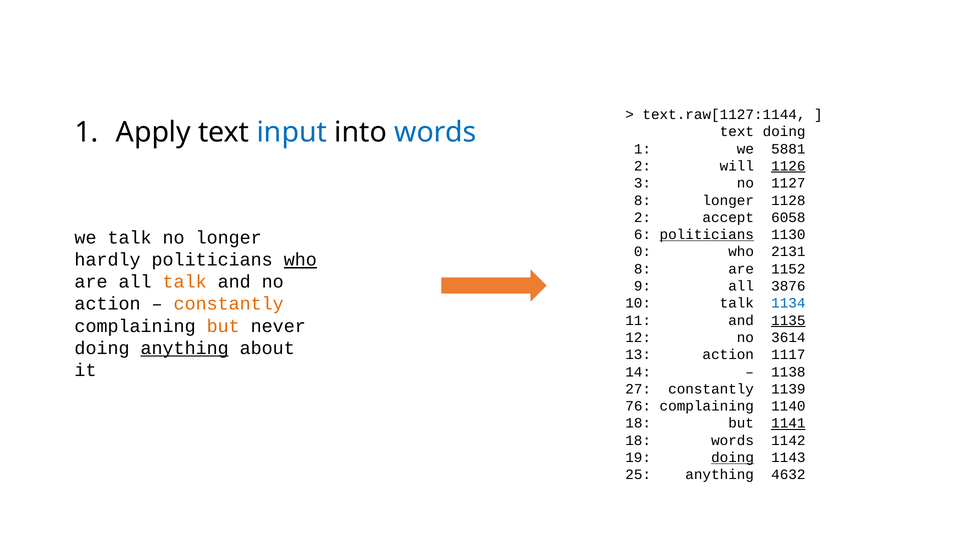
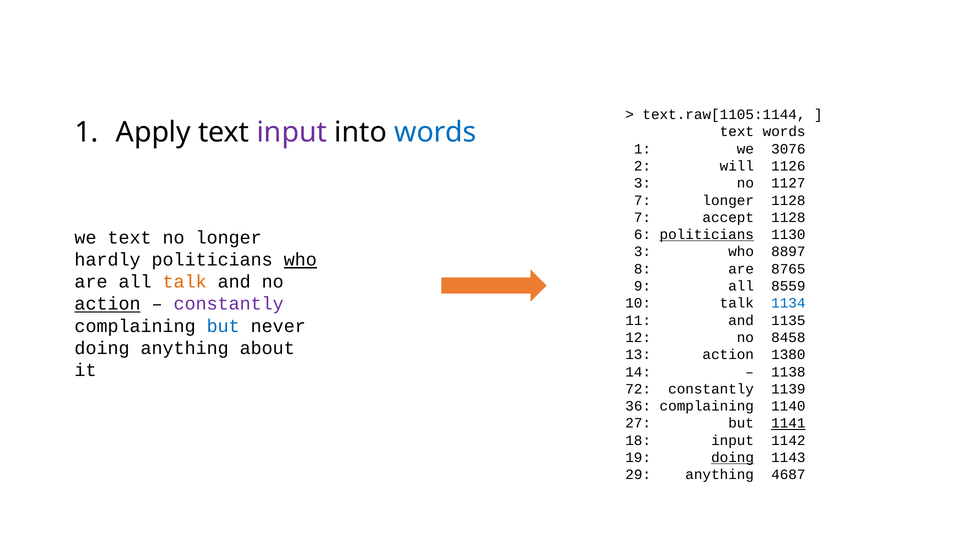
text.raw[1127:1144: text.raw[1127:1144 -> text.raw[1105:1144 (724, 114)
input colour: blue -> purple (292, 132)
text doing: doing -> words (784, 132)
5881: 5881 -> 3076 (788, 149)
1126 underline: present -> none (788, 166)
8: 8 -> 7 (642, 200)
2: 2 -> 7 (642, 217)
accept 6058: 6058 -> 1128 (788, 217)
we talk: talk -> text (130, 238)
0: 0 -> 3 (642, 252)
2131: 2131 -> 8897 (788, 252)
1152: 1152 -> 8765 (788, 269)
3876: 3876 -> 8559 (788, 286)
action underline: none -> present (108, 304)
constantly colour: orange -> purple (229, 304)
1135 underline: present -> none (788, 320)
but colour: orange -> blue (223, 326)
3614: 3614 -> 8458 (788, 337)
anything underline: present -> none (185, 348)
1117: 1117 -> 1380 (788, 354)
27: 27 -> 72 (638, 389)
76: 76 -> 36 (638, 406)
18: 18 -> 27 (638, 423)
18 words: words -> input (733, 440)
25: 25 -> 29 (638, 474)
4632: 4632 -> 4687 (788, 474)
